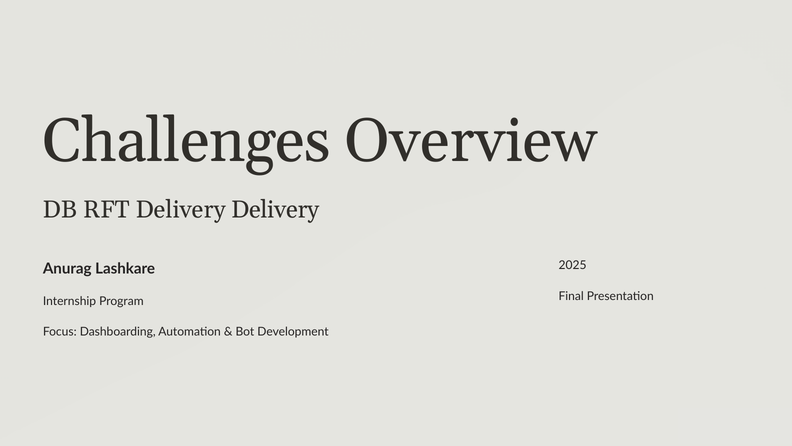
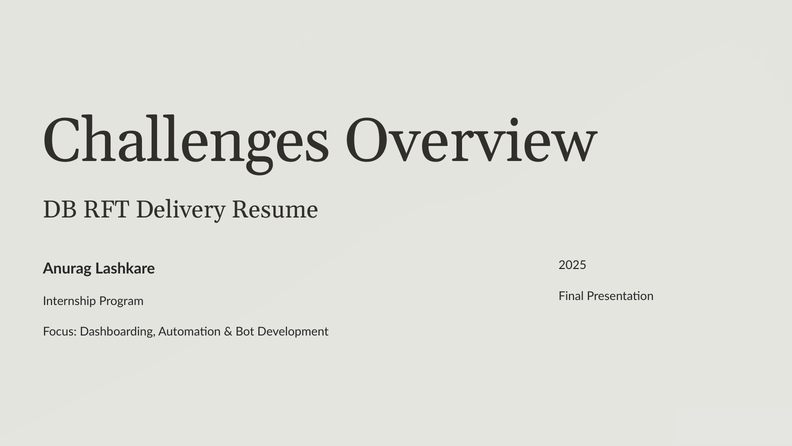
Delivery Delivery: Delivery -> Resume (275, 209)
